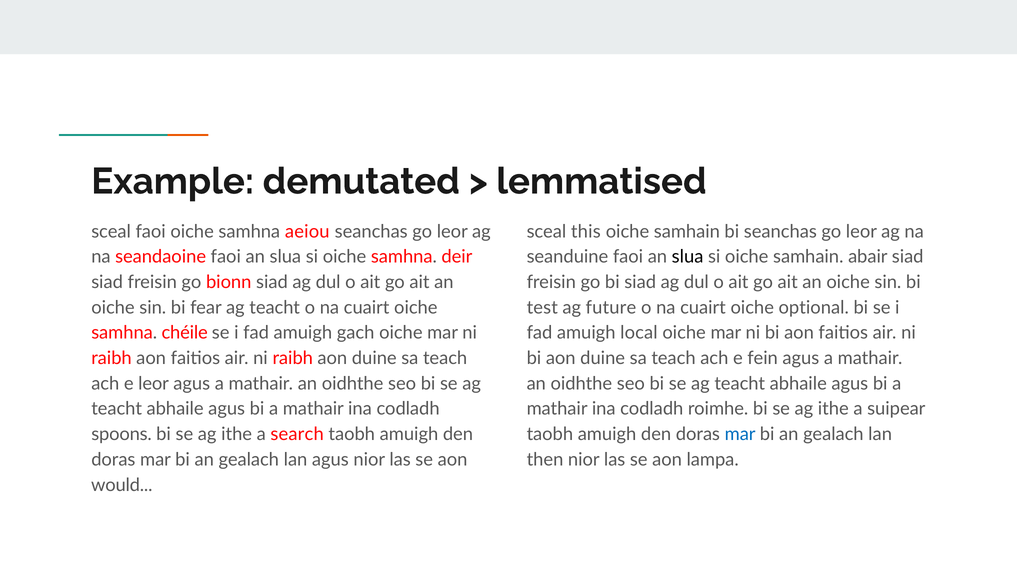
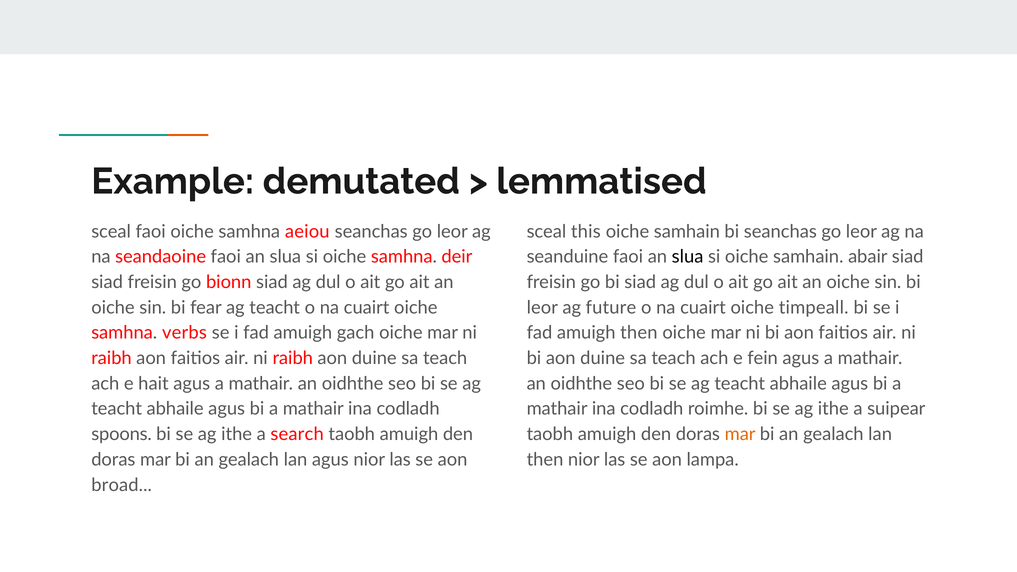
test: test -> leor (542, 308)
optional: optional -> timpeall (814, 308)
chéile: chéile -> verbs (184, 333)
amuigh local: local -> then (639, 333)
e leor: leor -> hait (153, 384)
mar colour: blue -> orange (740, 434)
would: would -> broad (122, 485)
